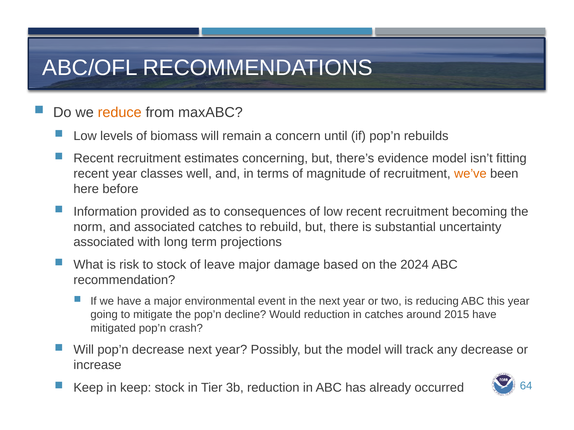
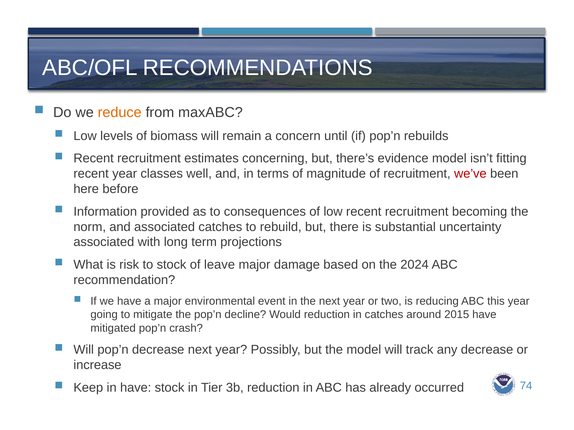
we’ve colour: orange -> red (470, 174)
in keep: keep -> have (136, 388)
64: 64 -> 74 (526, 386)
